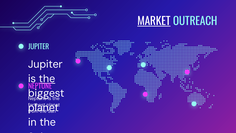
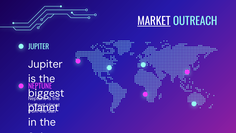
the underline: present -> none (47, 79)
